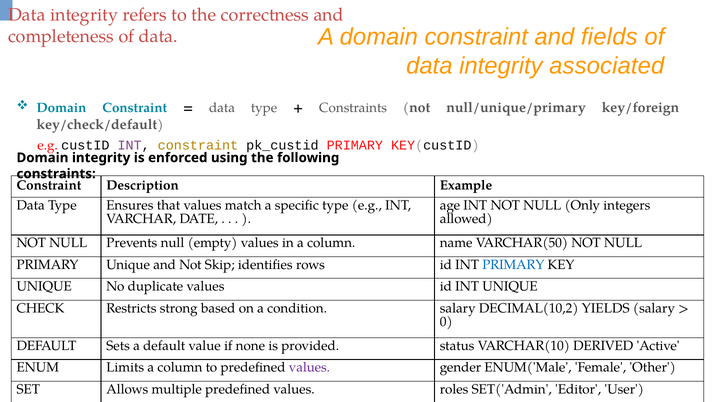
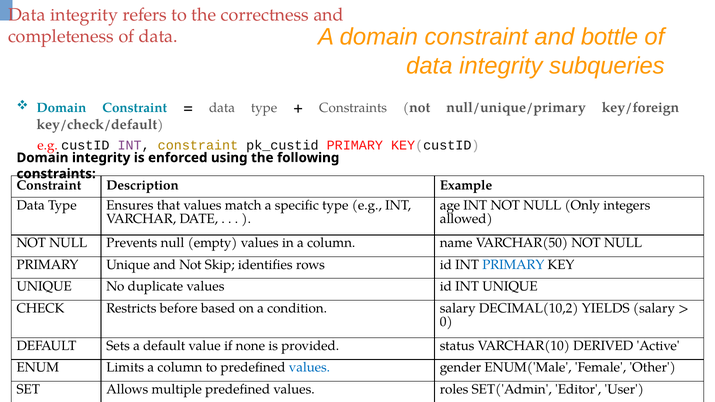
fields: fields -> bottle (610, 37)
associated: associated -> subqueries (607, 66)
strong: strong -> before (179, 308)
values colour: purple -> blue (309, 368)
